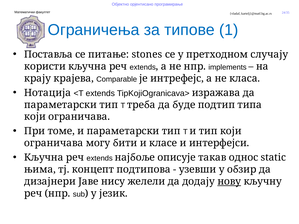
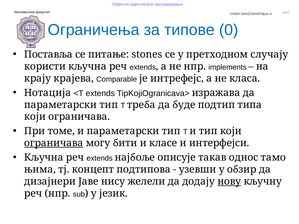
1: 1 -> 0 (229, 30)
ограничава underline: none -> present (54, 143)
static: static -> тамо (273, 158)
